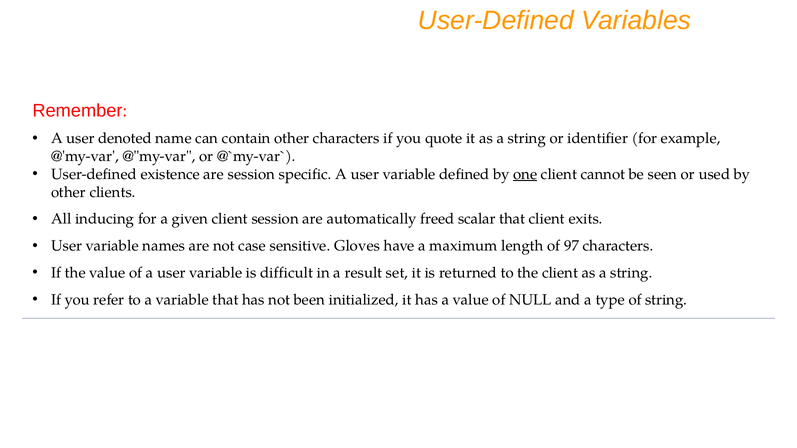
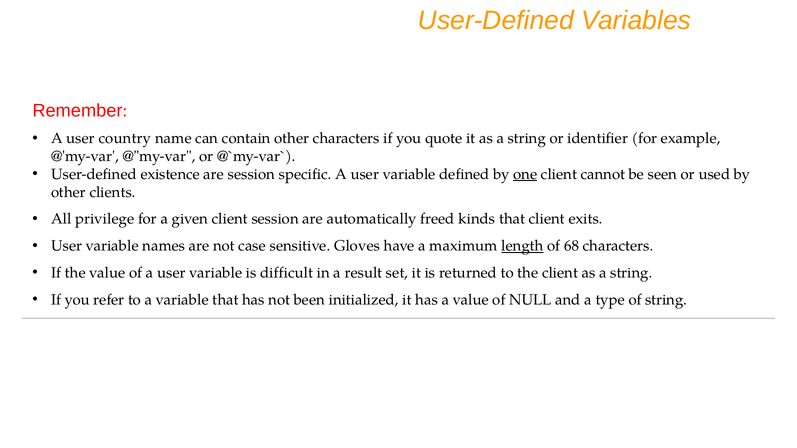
denoted: denoted -> country (125, 139)
inducing: inducing -> privilege (105, 219)
scalar: scalar -> kinds (477, 219)
length underline: none -> present (522, 246)
97: 97 -> 68 (572, 246)
